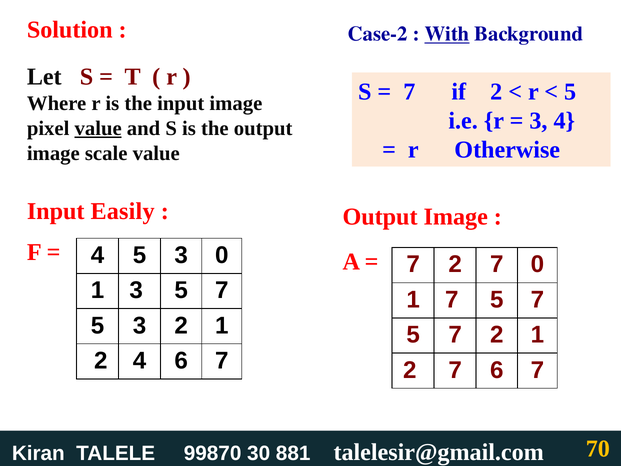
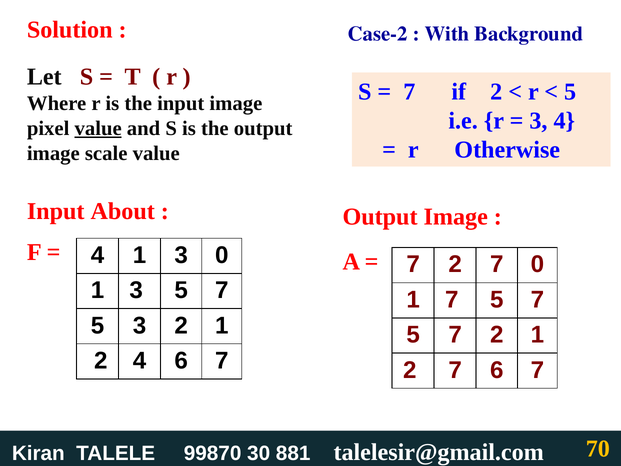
With underline: present -> none (447, 34)
Easily: Easily -> About (123, 211)
4 5: 5 -> 1 (139, 255)
